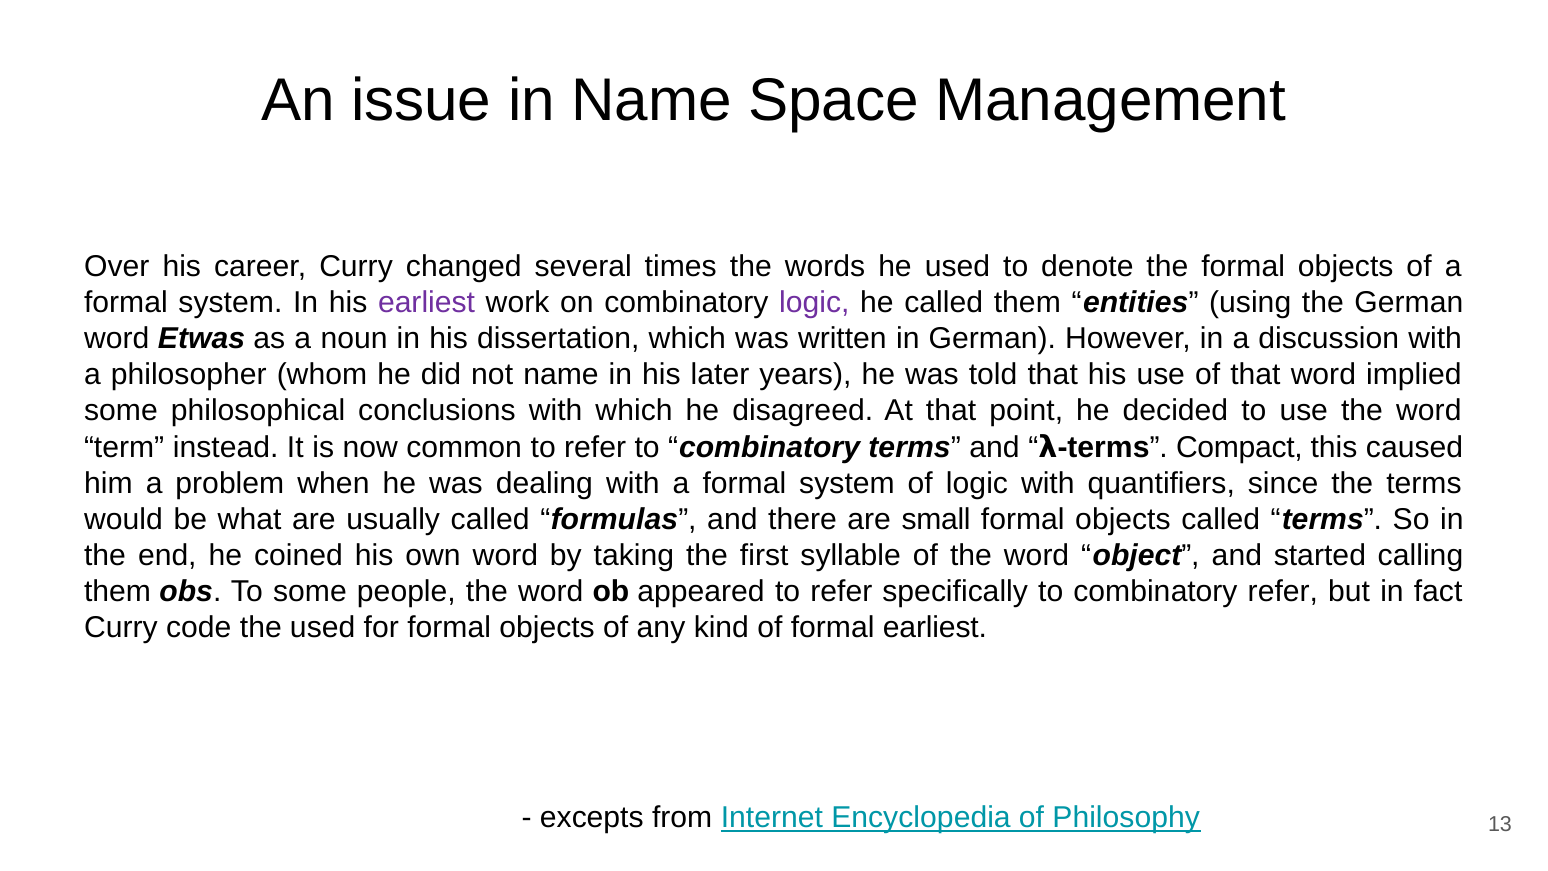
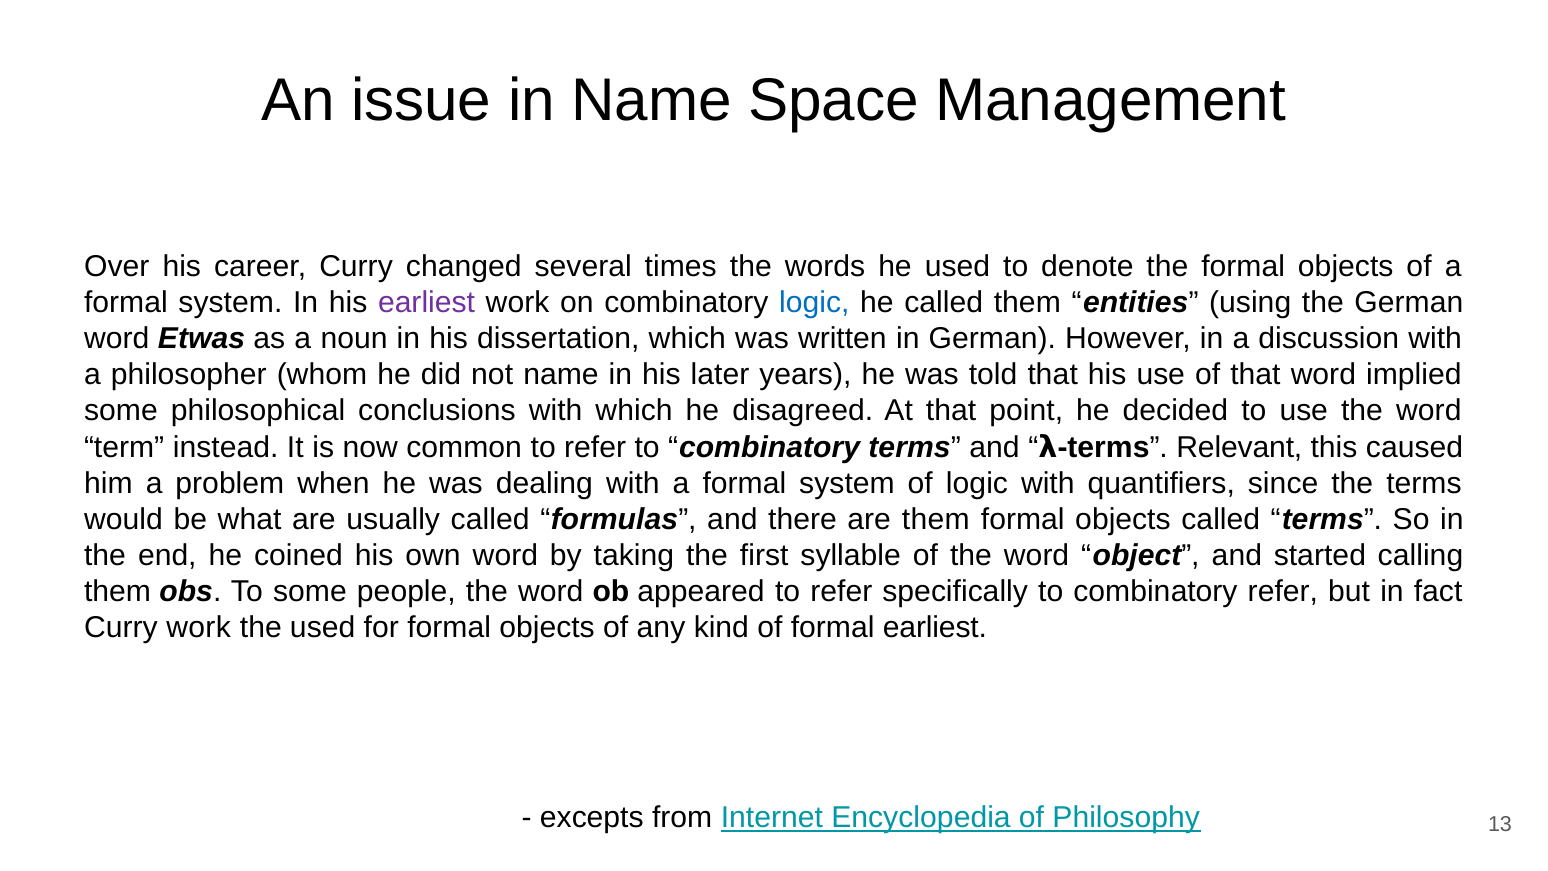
logic colour: purple -> blue (814, 302)
Compact: Compact -> Relevant (1239, 447)
are small: small -> them (936, 519)
Curry code: code -> work (199, 628)
